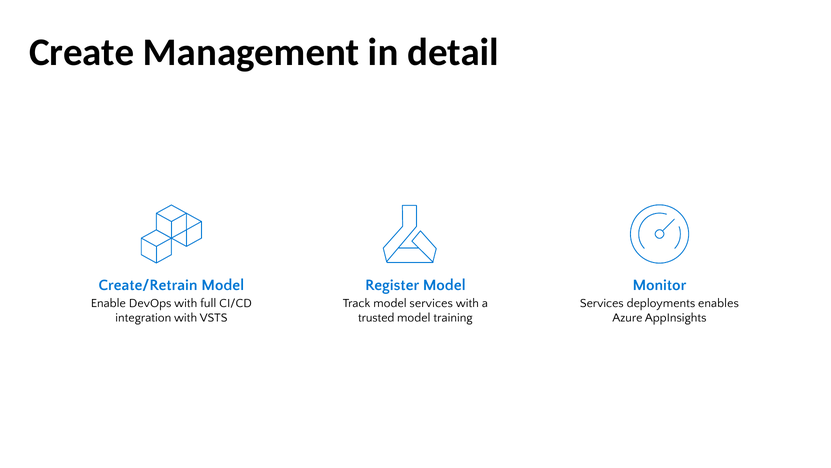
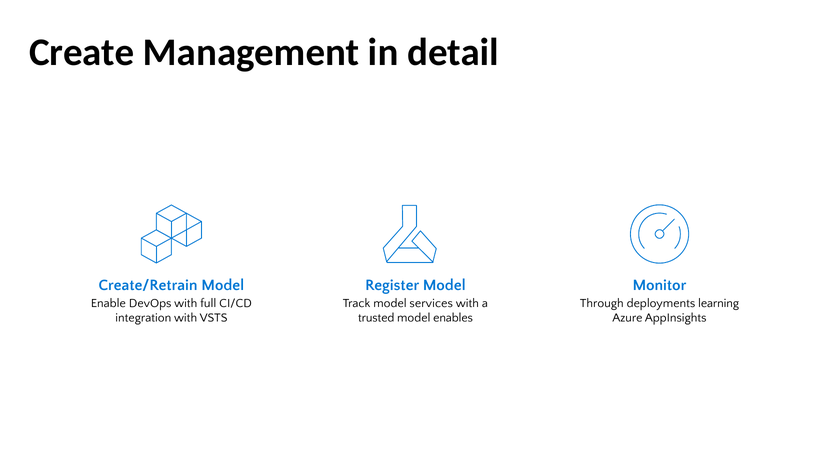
Services: Services -> Through (602, 303)
enables: enables -> learning (719, 303)
training: training -> enables (453, 317)
